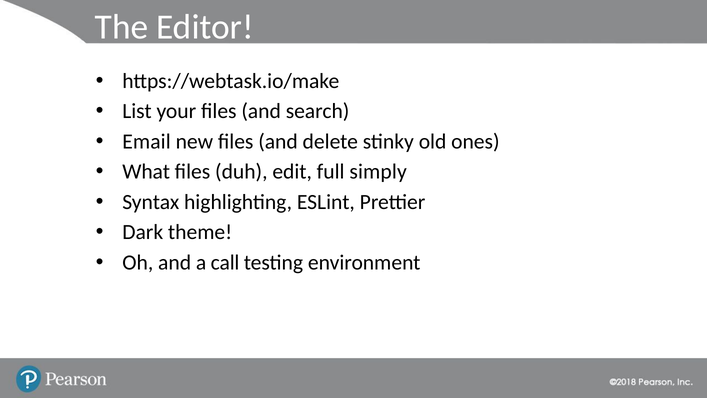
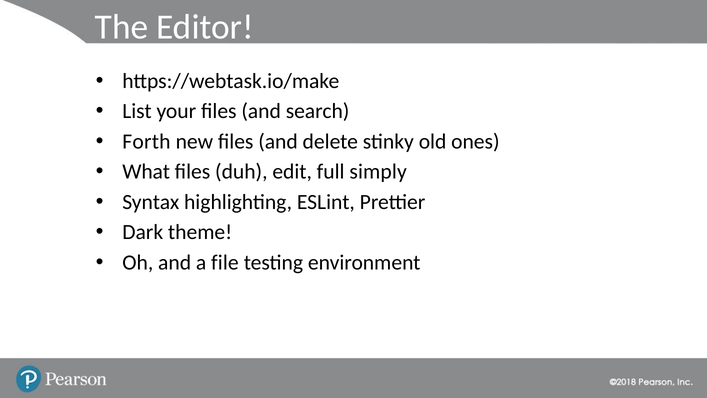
Email: Email -> Forth (146, 141)
call: call -> file (225, 262)
